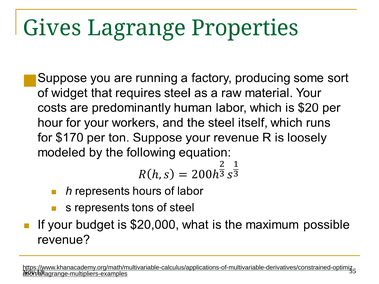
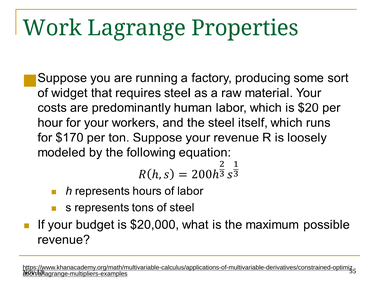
Gives: Gives -> Work (52, 28)
